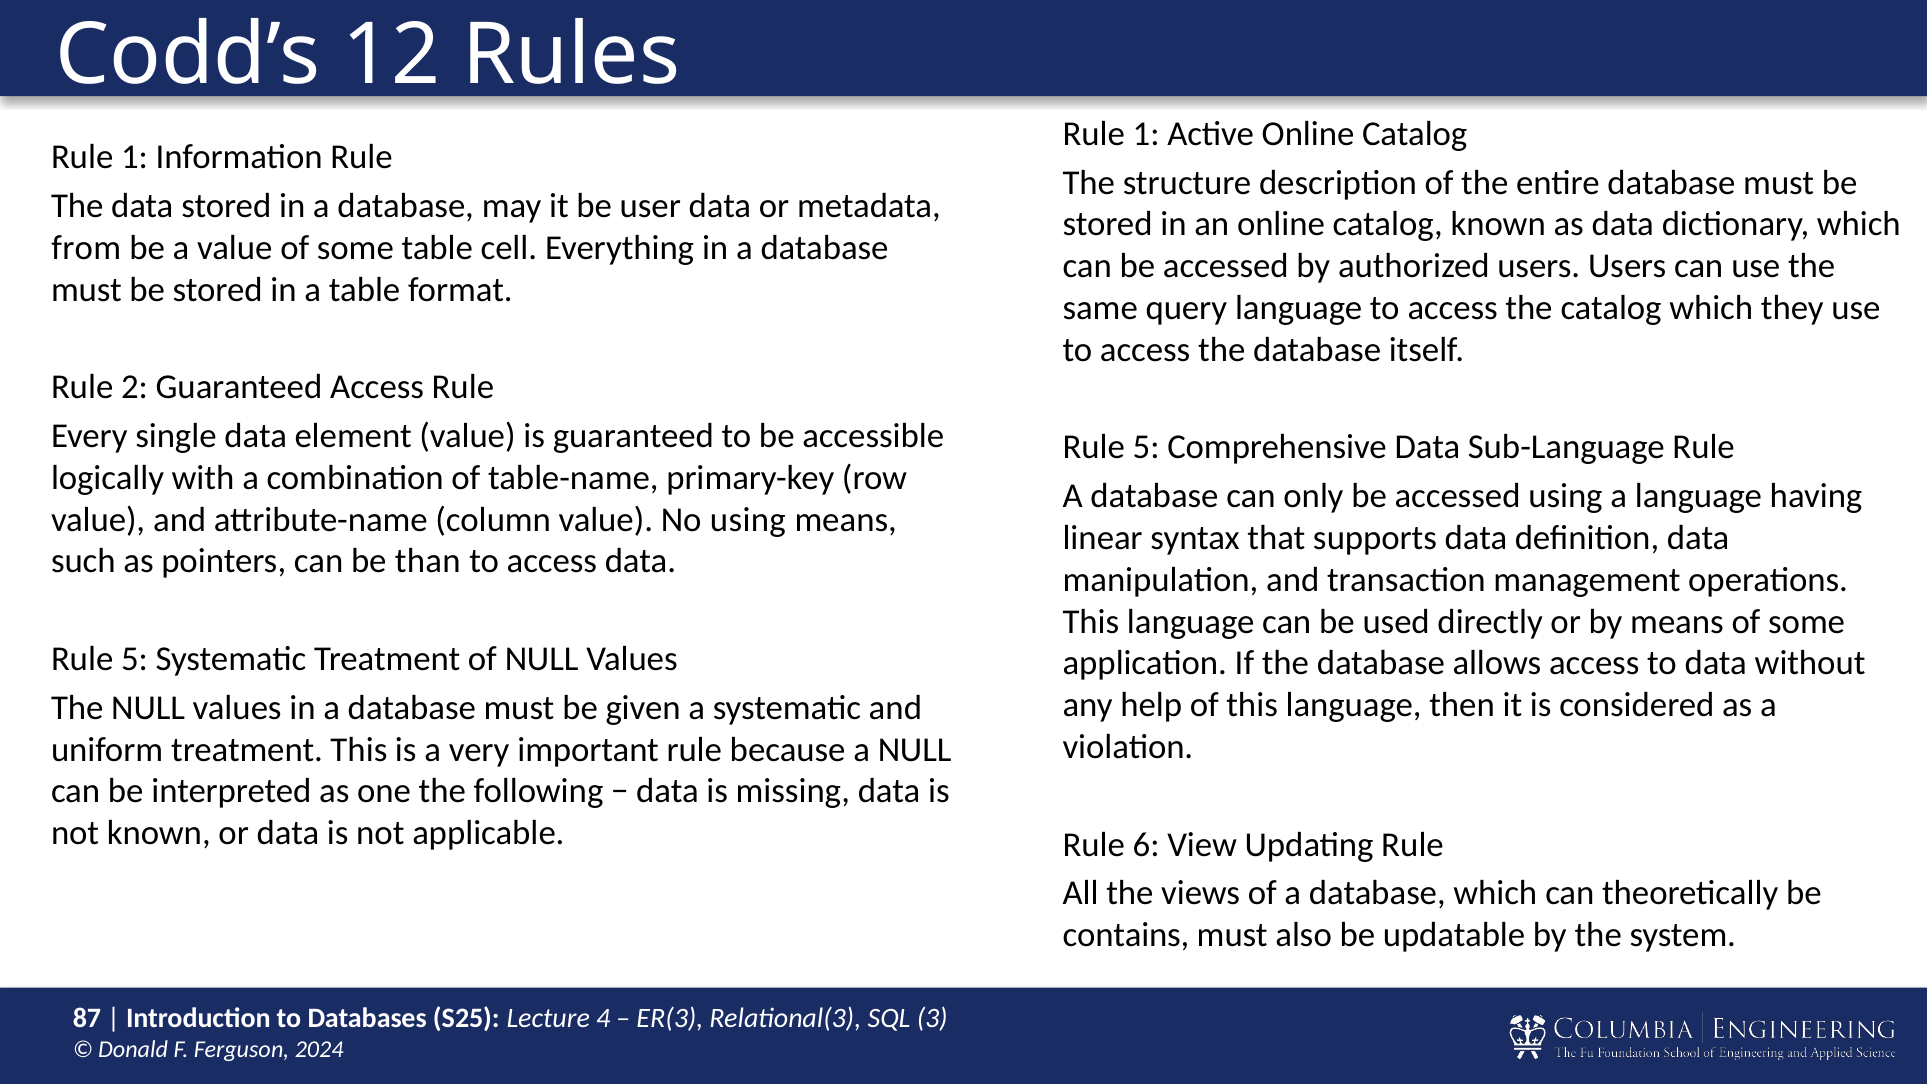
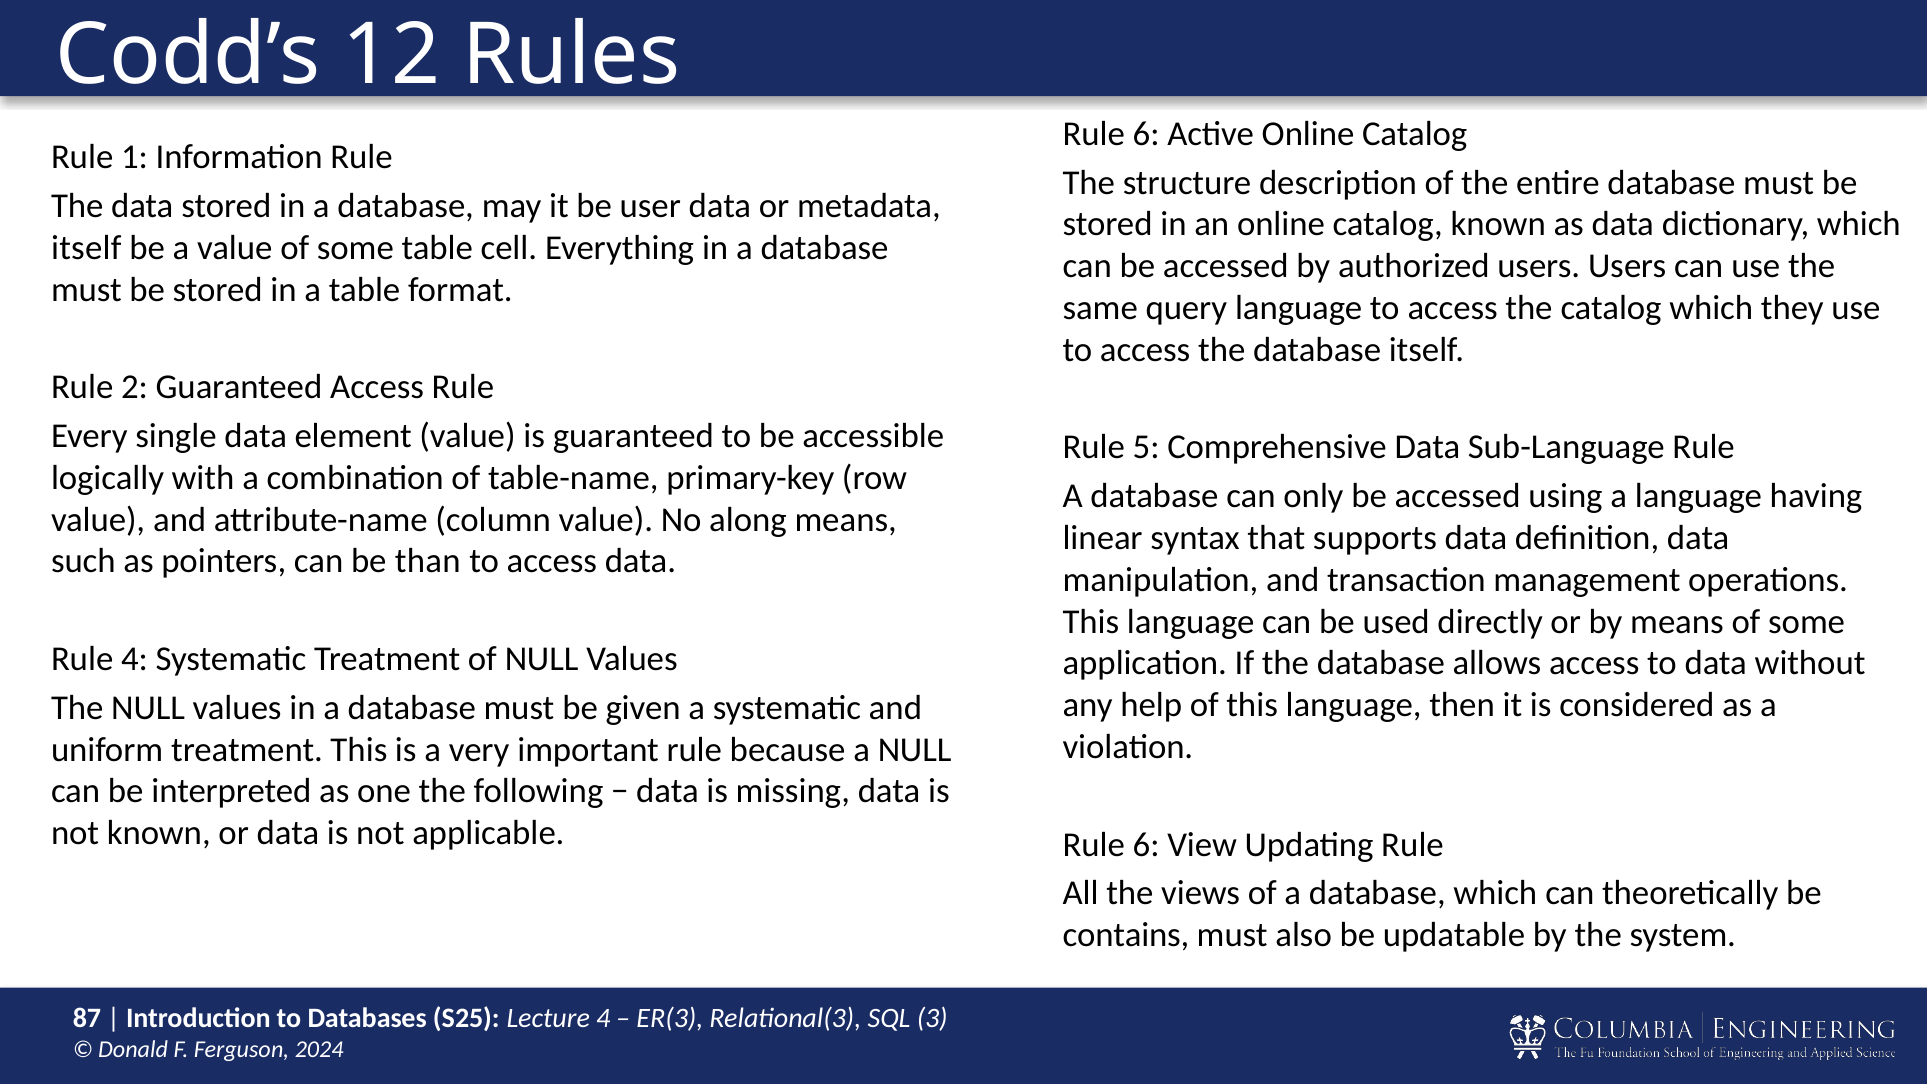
1: 1 -> 6 (1146, 134)
from: from -> itself (86, 248)
No using: using -> along (748, 520)
5: 5 -> 4 (134, 659)
